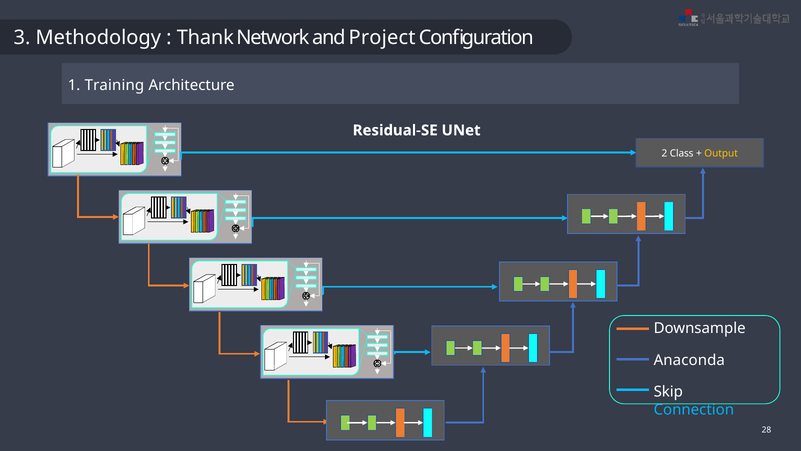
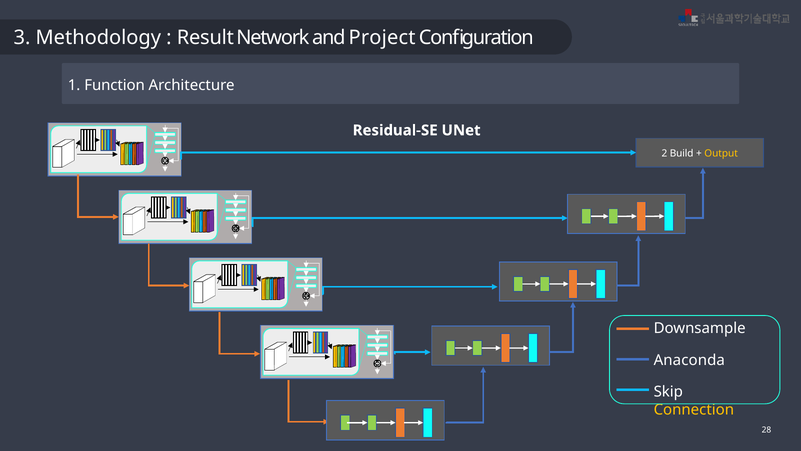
Thank: Thank -> Result (205, 38)
Training: Training -> Function (115, 85)
Class: Class -> Build (682, 153)
Connection colour: light blue -> yellow (694, 409)
